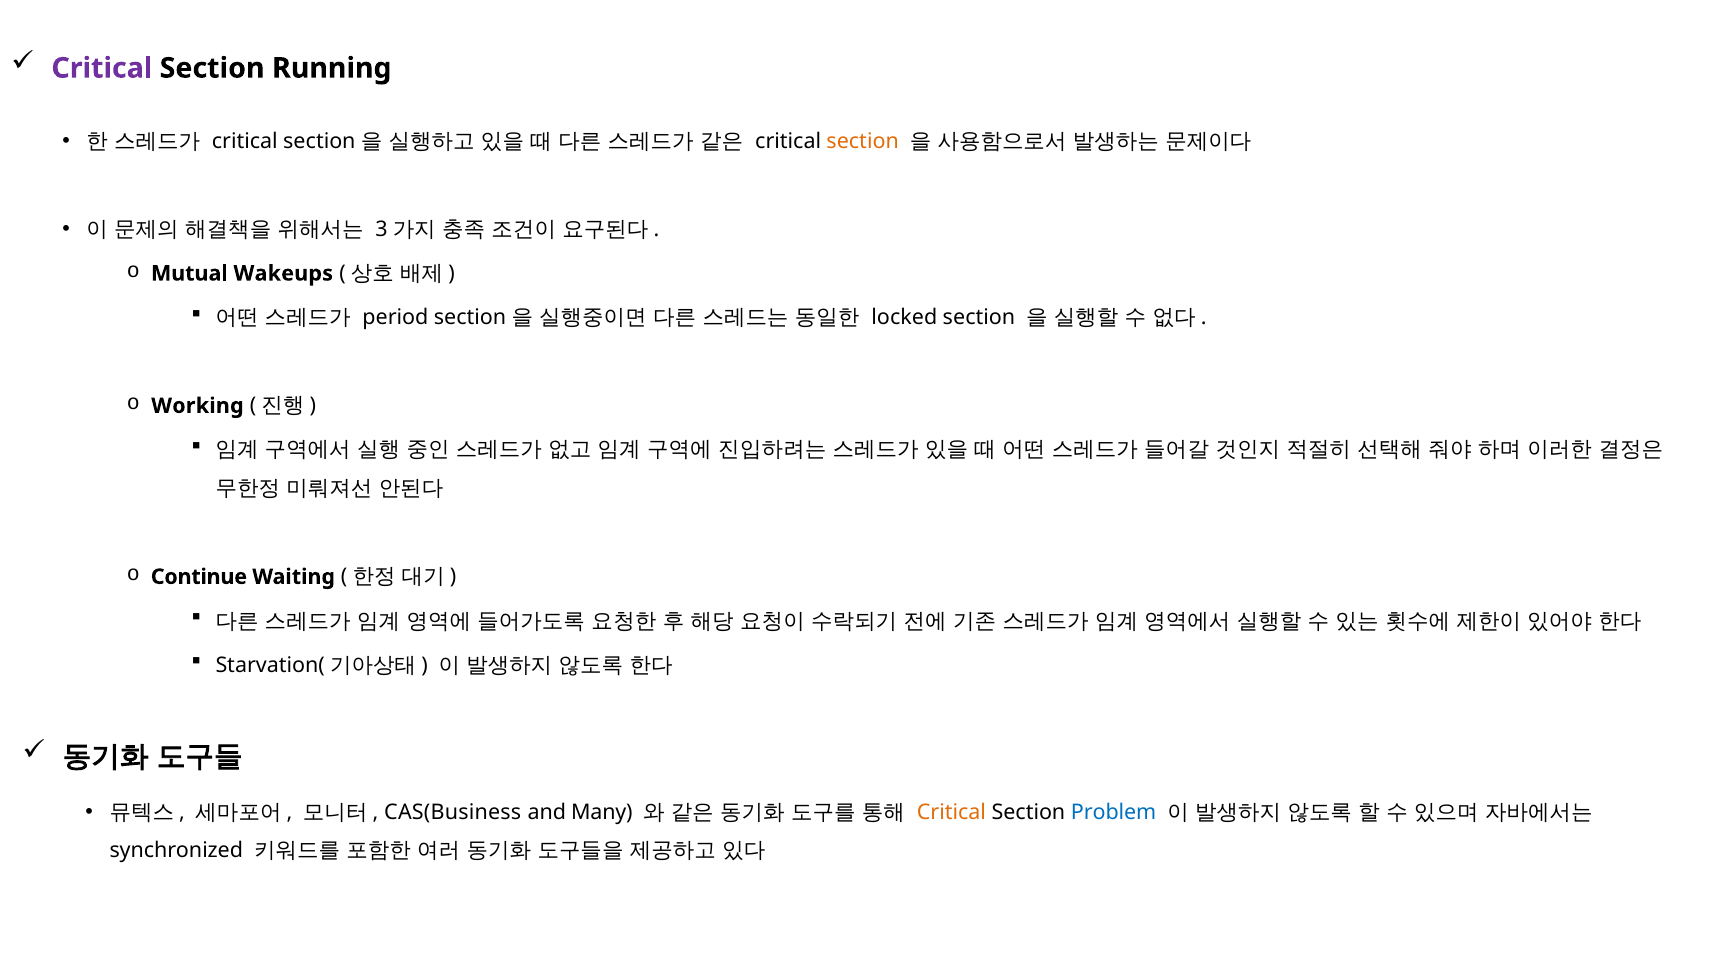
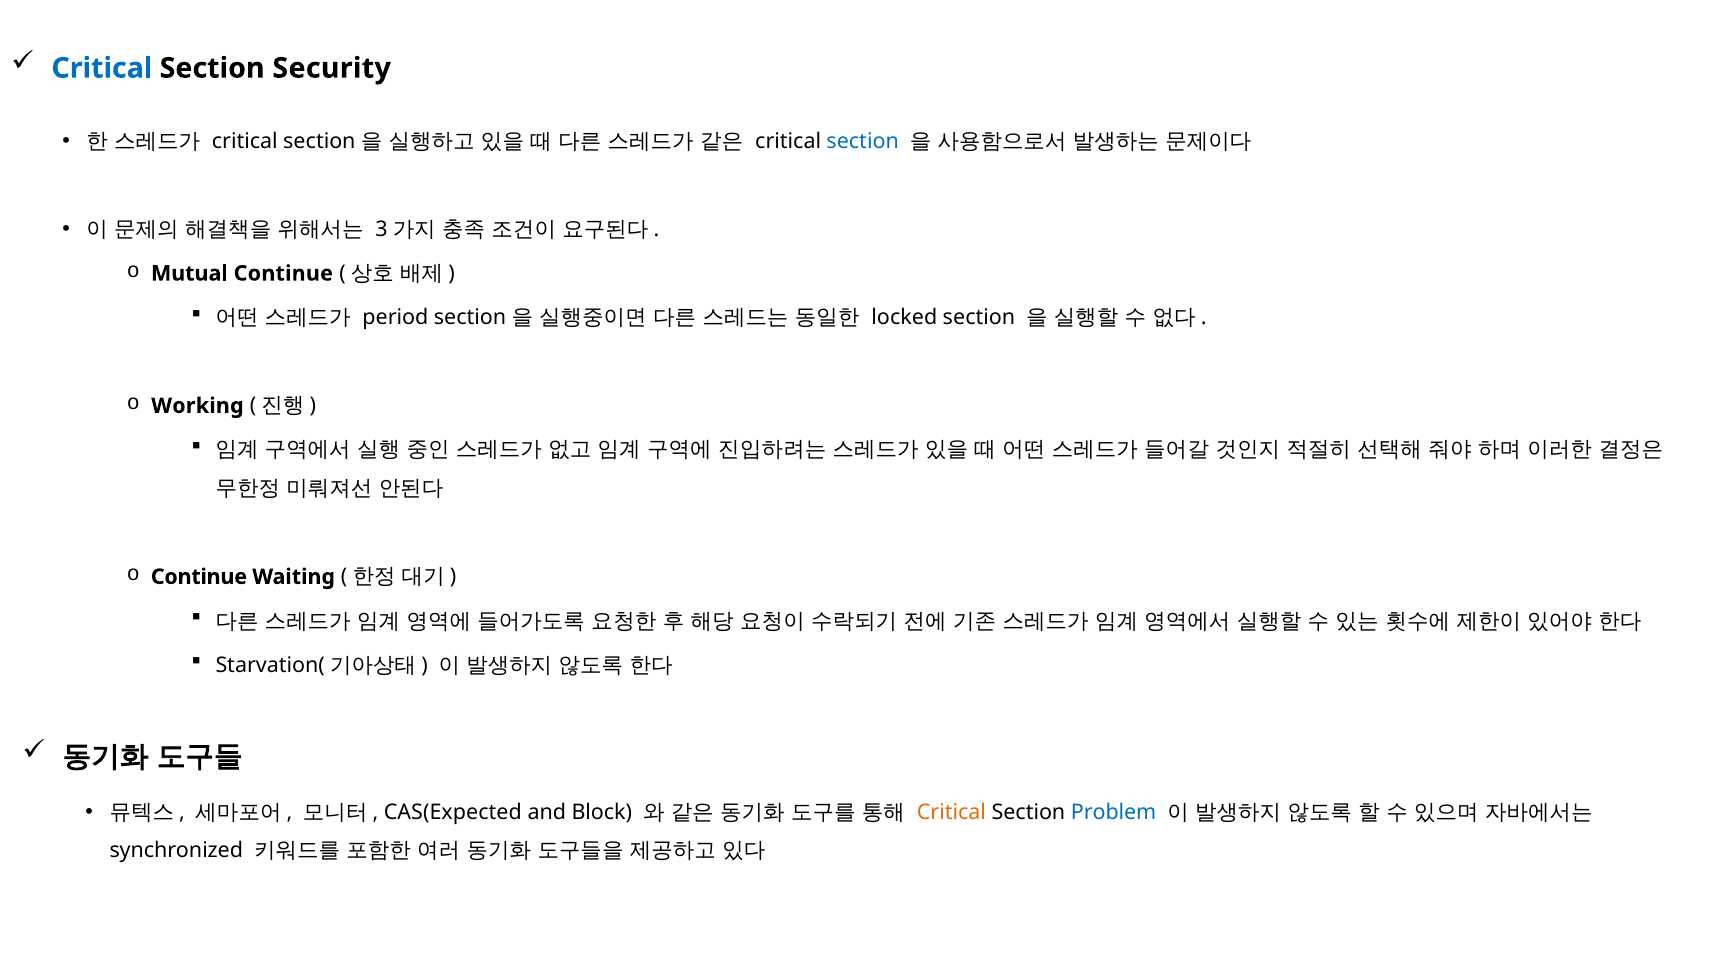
Critical colour: purple -> blue (102, 68)
Running: Running -> Security (332, 68)
section colour: orange -> blue (863, 141)
Mutual Wakeups: Wakeups -> Continue (283, 273)
CAS(Business: CAS(Business -> CAS(Expected (453, 812)
Many: Many -> Block (602, 812)
